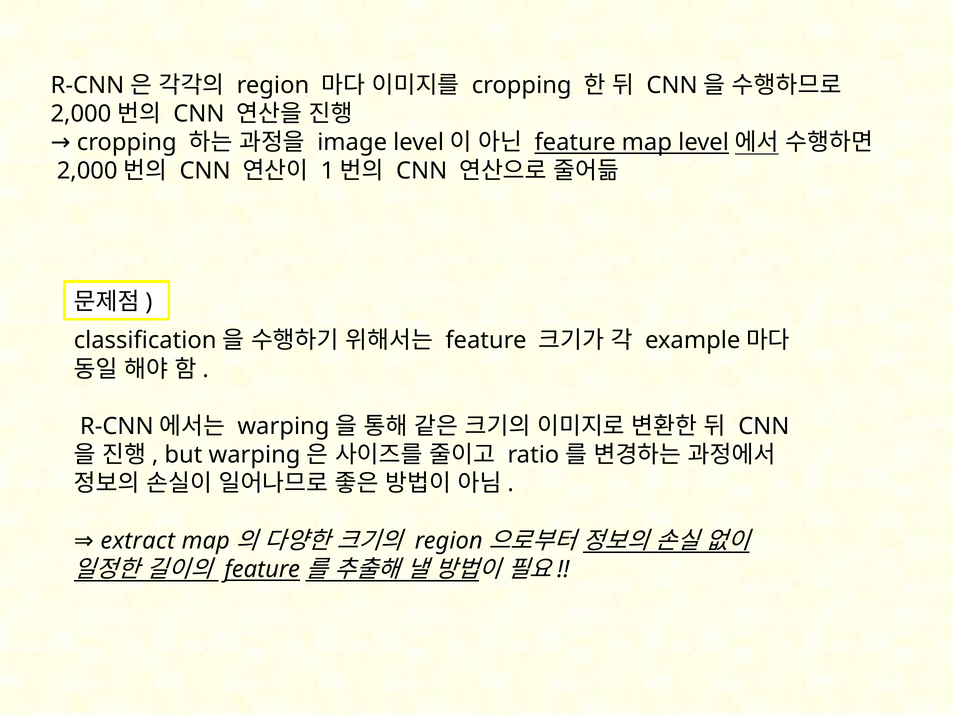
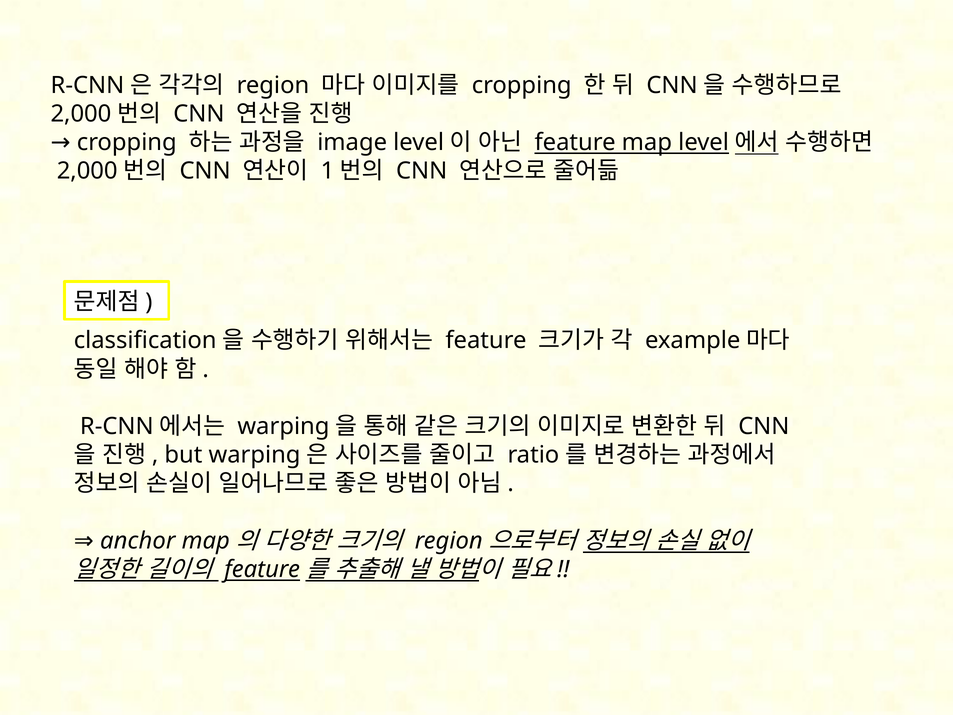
extract: extract -> anchor (138, 541)
